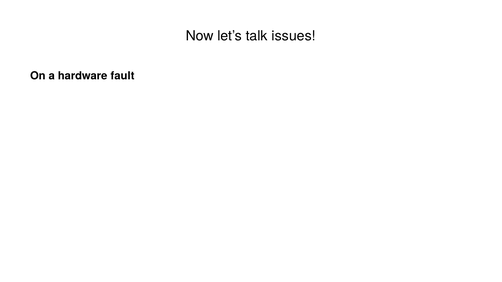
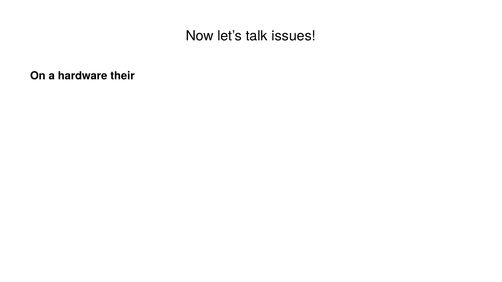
fault: fault -> their (123, 76)
